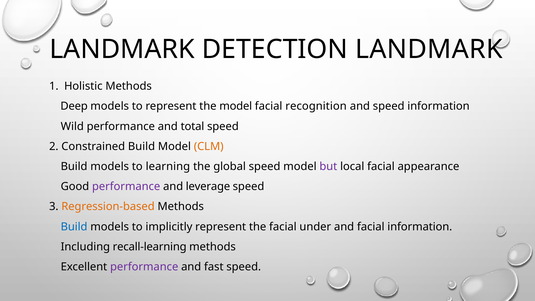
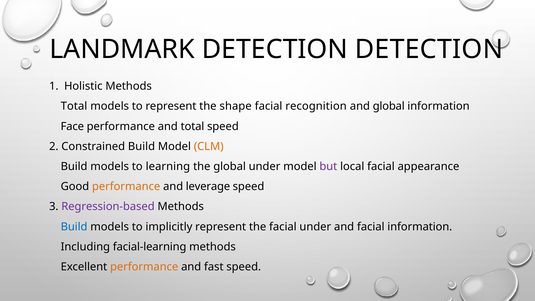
DETECTION LANDMARK: LANDMARK -> DETECTION (429, 49)
Deep: Deep -> Total (74, 106)
the model: model -> shape (236, 106)
and speed: speed -> global (389, 106)
Wild: Wild -> Face (72, 126)
global speed: speed -> under (265, 166)
performance colour: purple -> orange (126, 187)
Regression-based colour: orange -> purple (108, 207)
recall-learning: recall-learning -> facial-learning (150, 247)
performance colour: purple -> orange (144, 267)
